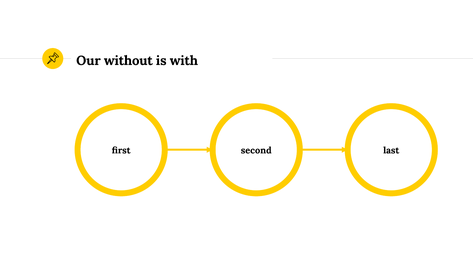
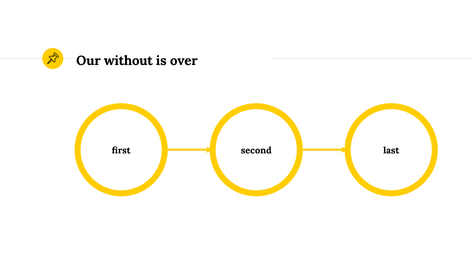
with: with -> over (184, 61)
